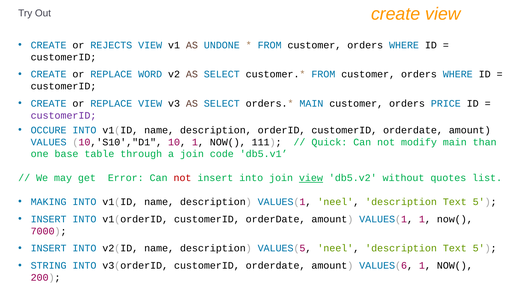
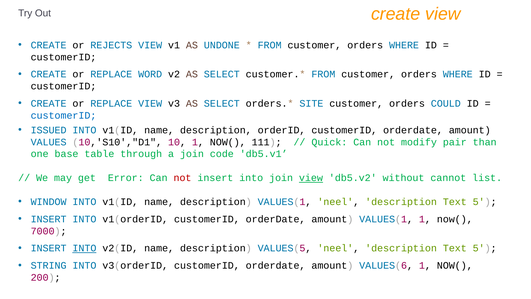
MAIN: MAIN -> SITE (311, 103)
PRICE: PRICE -> COULD (446, 103)
customerID colour: purple -> blue (64, 115)
OCCURE: OCCURE -> ISSUED (49, 130)
modify main: main -> pair (455, 142)
quotes: quotes -> cannot (448, 178)
MAKING: MAKING -> WINDOW (49, 202)
INTO underline: none -> present (84, 248)
